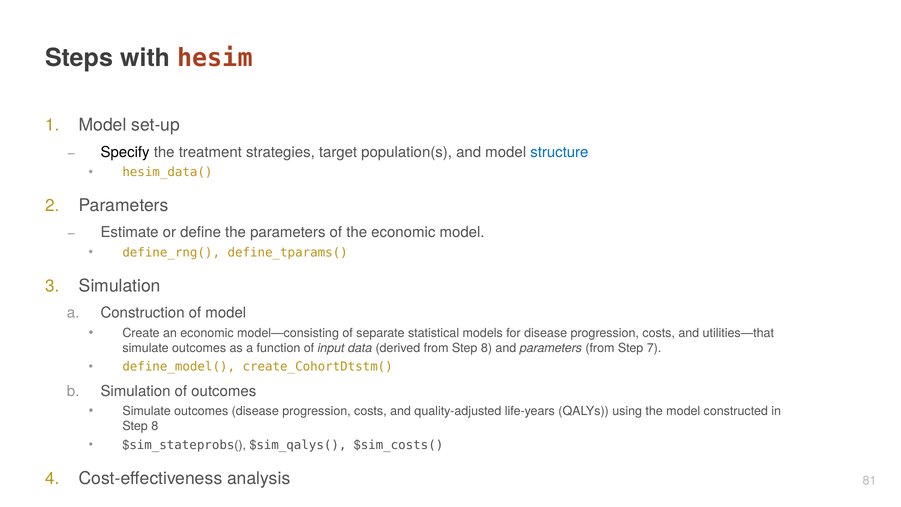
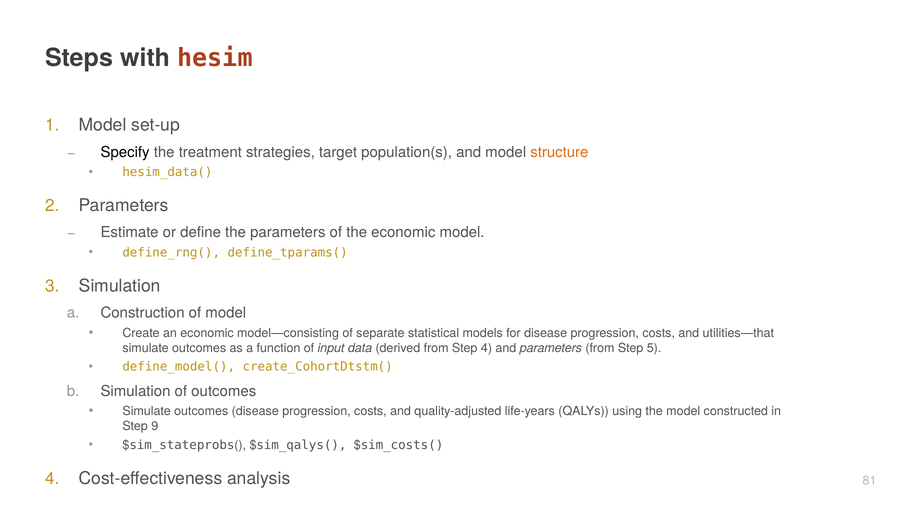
structure colour: blue -> orange (559, 152)
from Step 8: 8 -> 4 (487, 348)
7: 7 -> 5 (654, 348)
8: 8 -> 9 (155, 426)
